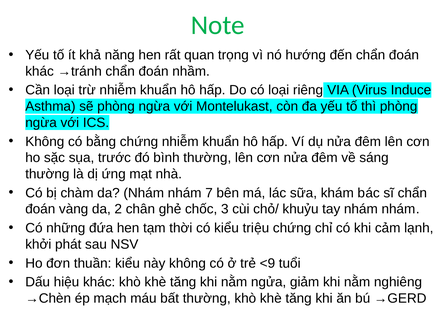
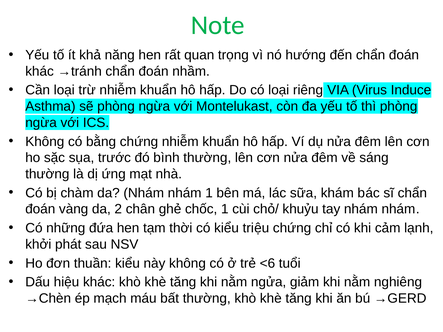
nhám 7: 7 -> 1 (209, 193)
chốc 3: 3 -> 1 (225, 209)
<9: <9 -> <6 (267, 263)
